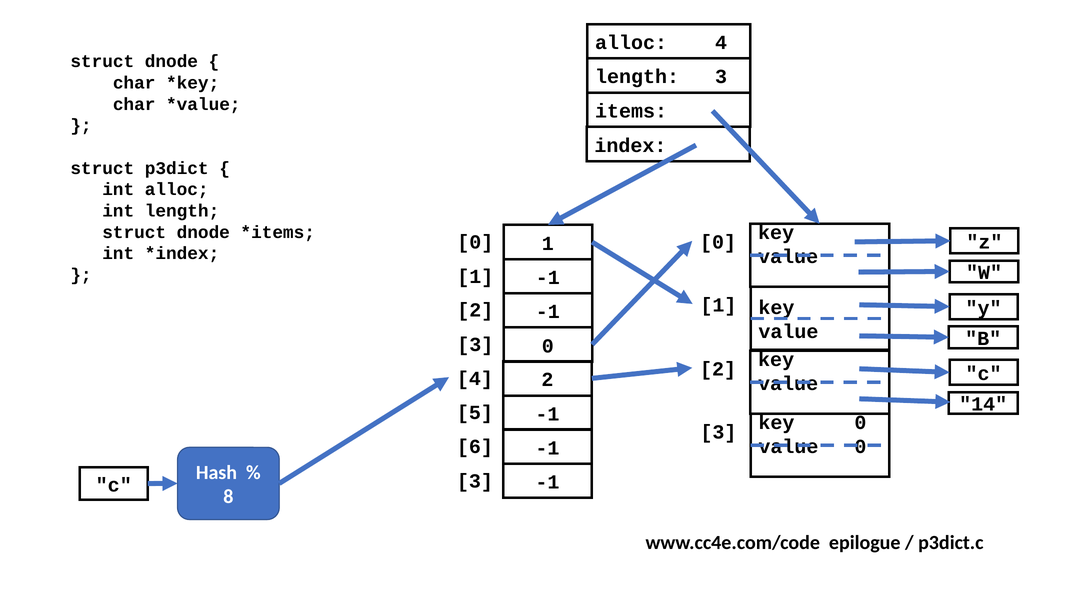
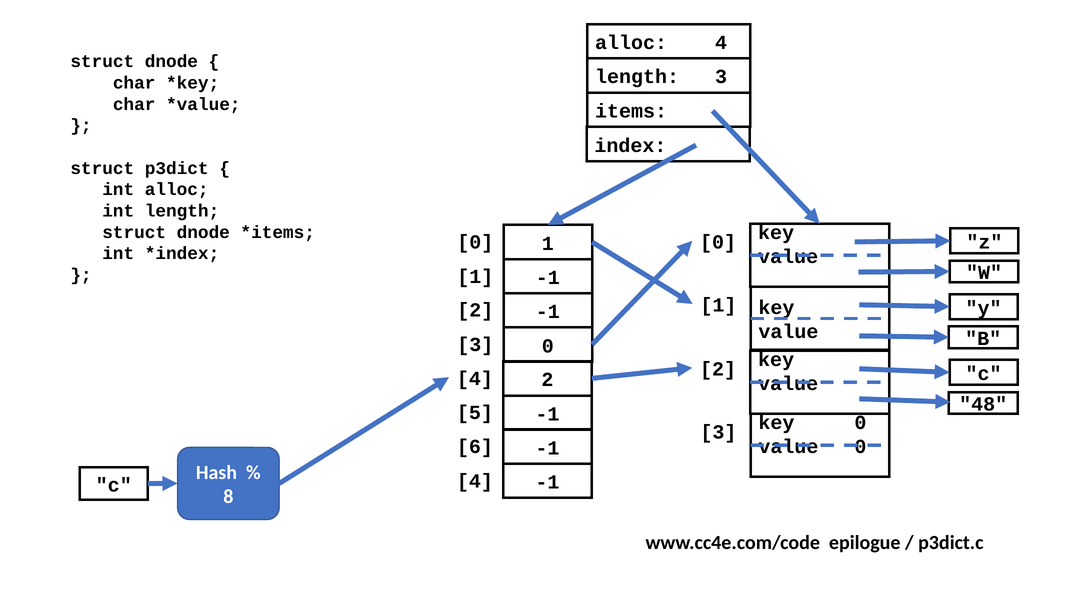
14: 14 -> 48 (983, 404)
3: 3 -> 4 (475, 481)
